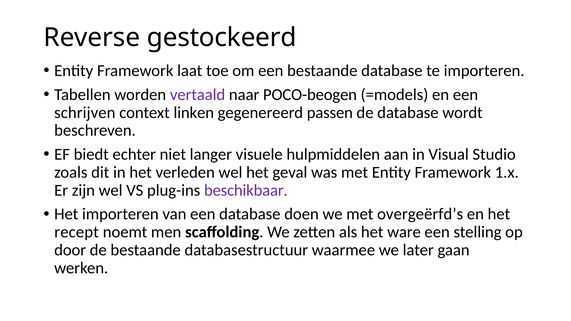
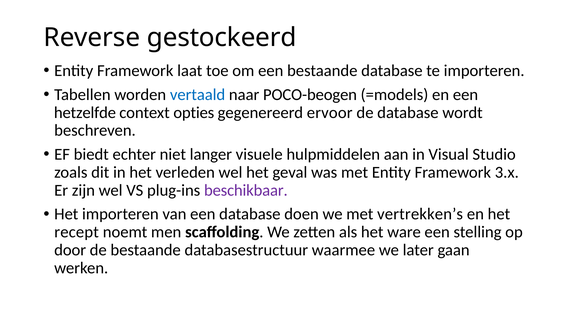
vertaald colour: purple -> blue (198, 95)
schrijven: schrijven -> hetzelfde (85, 113)
linken: linken -> opties (194, 113)
passen: passen -> ervoor (330, 113)
1.x: 1.x -> 3.x (507, 172)
overgeërfd’s: overgeërfd’s -> vertrekken’s (420, 214)
